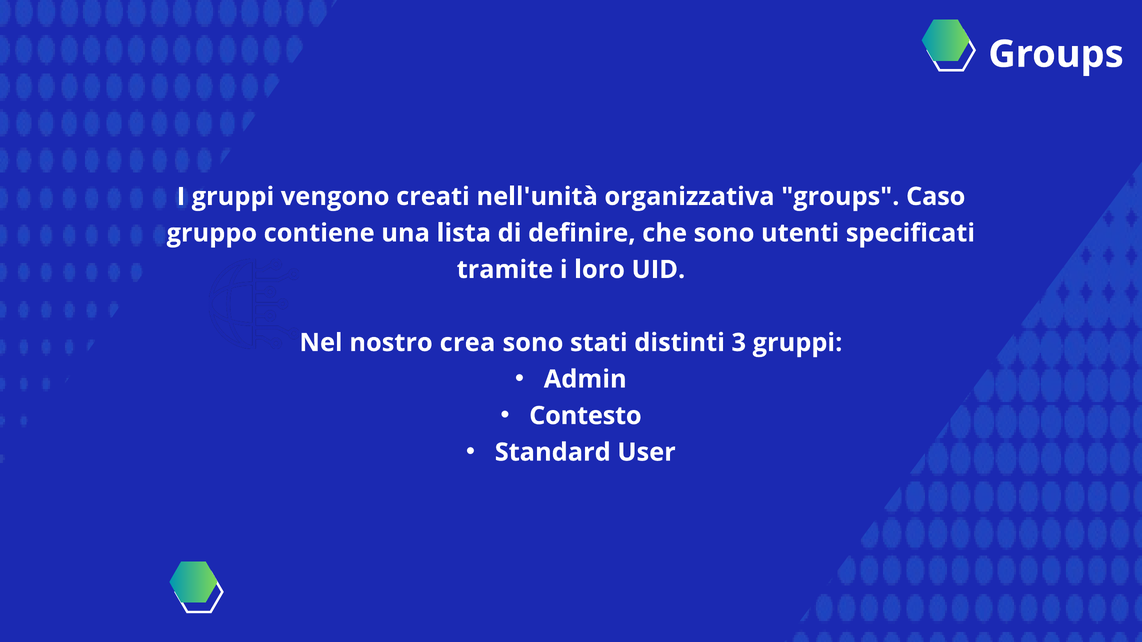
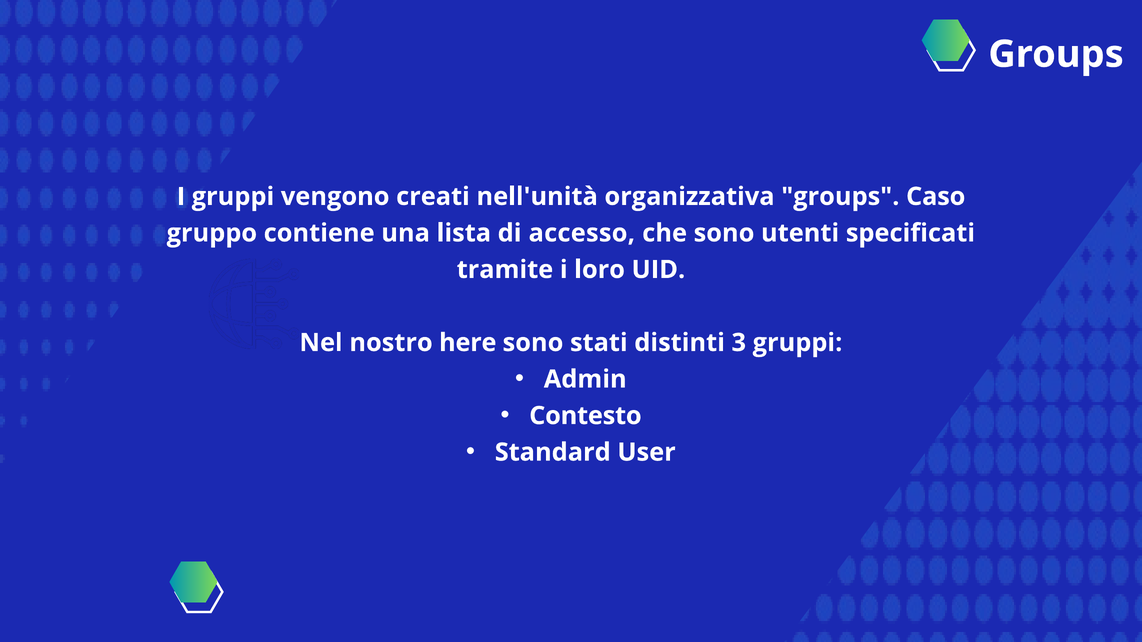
definire: definire -> accesso (582, 233)
crea: crea -> here (468, 343)
